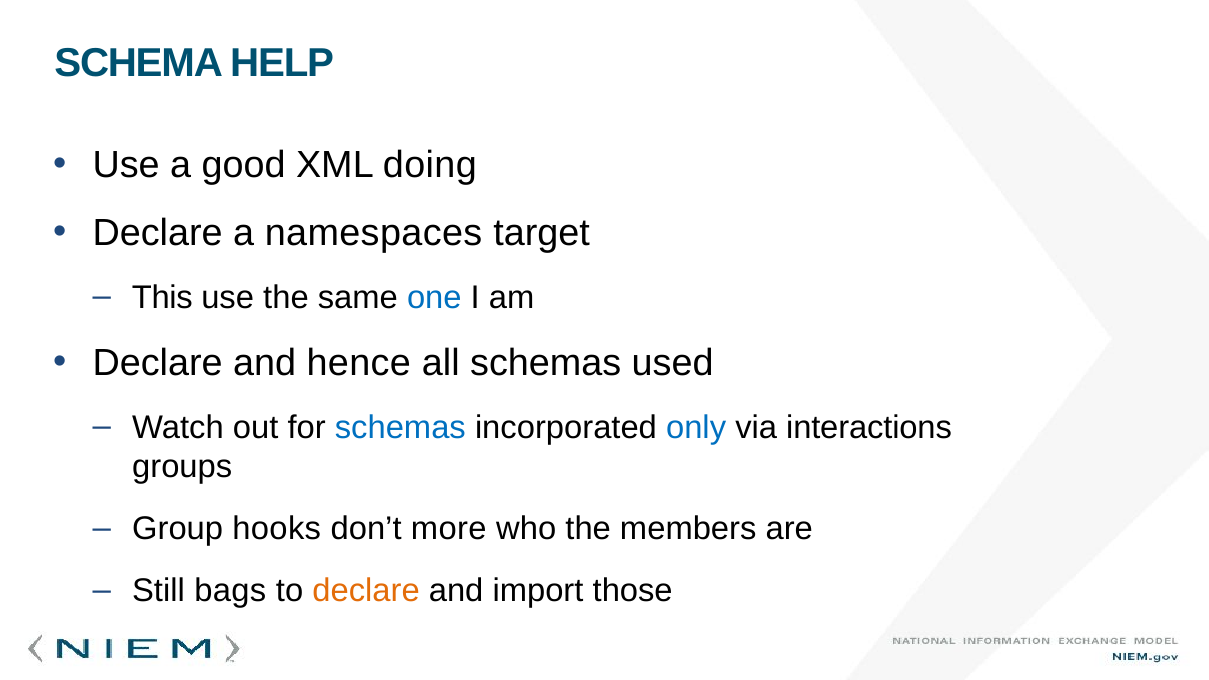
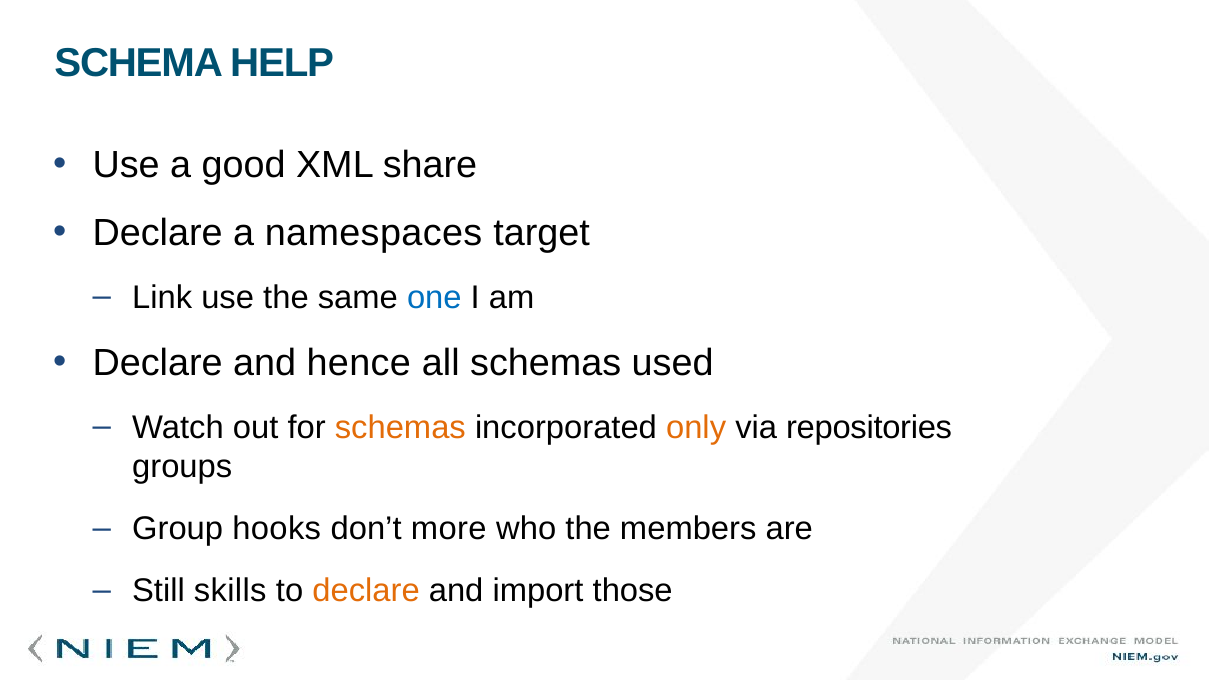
doing: doing -> share (430, 165)
This: This -> Link (162, 298)
schemas colour: blue -> orange (400, 428)
only colour: blue -> orange (696, 428)
interactions: interactions -> repositories (869, 428)
bags: bags -> skills (230, 591)
